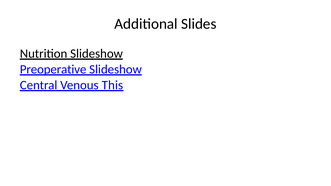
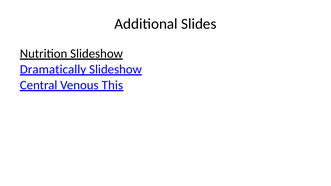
Preoperative: Preoperative -> Dramatically (53, 69)
